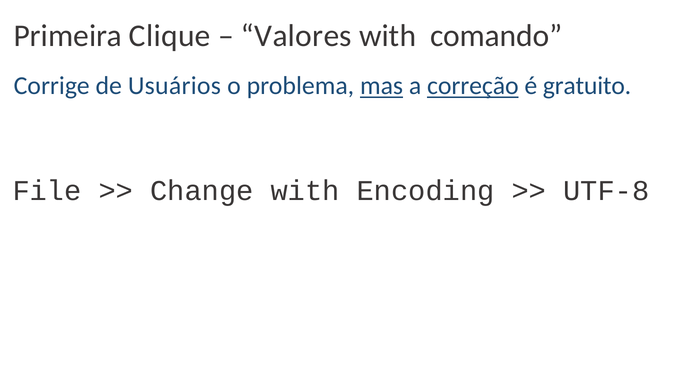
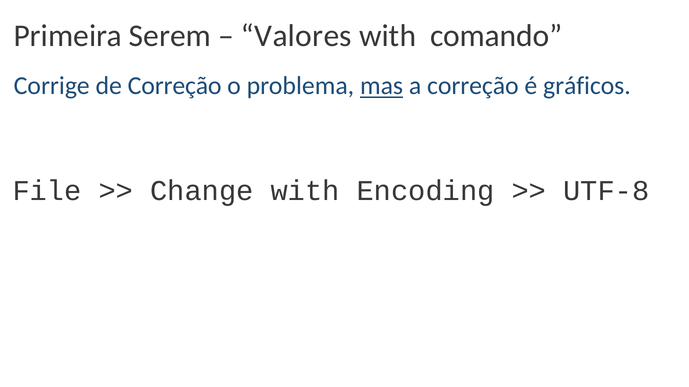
Clique: Clique -> Serem (170, 36)
de Usuários: Usuários -> Correção (175, 86)
correção underline: present -> none (473, 86)
gratuito: gratuito -> gráficos (587, 86)
